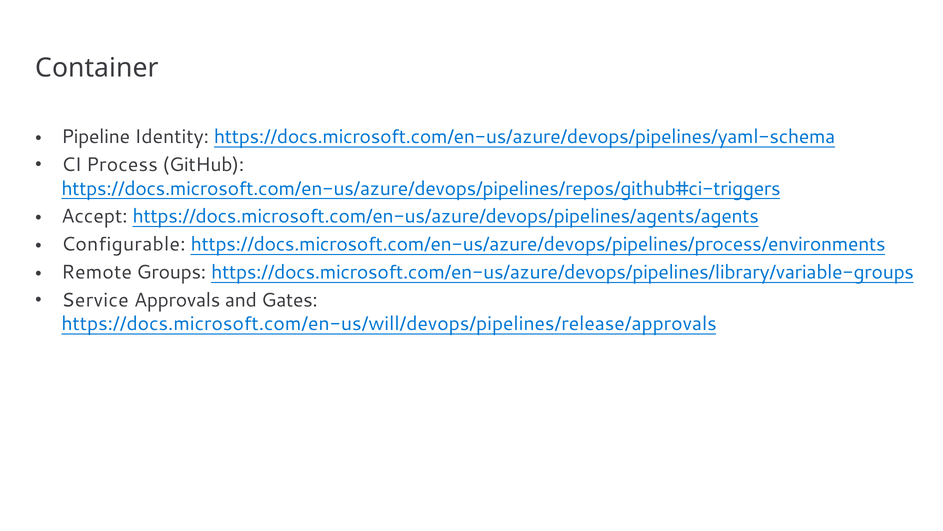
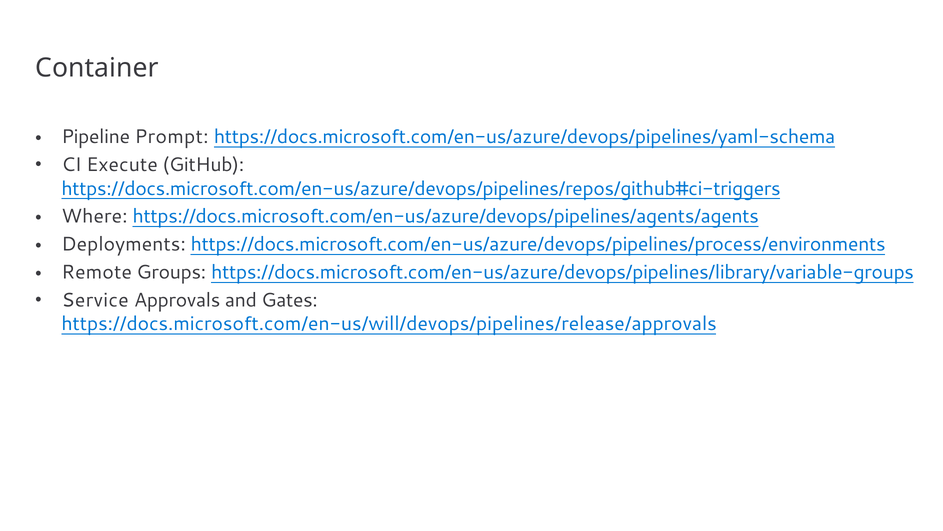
Identity: Identity -> Prompt (172, 137)
Process: Process -> Execute (122, 165)
Accept: Accept -> Where (94, 216)
Configurable: Configurable -> Deployments (124, 244)
